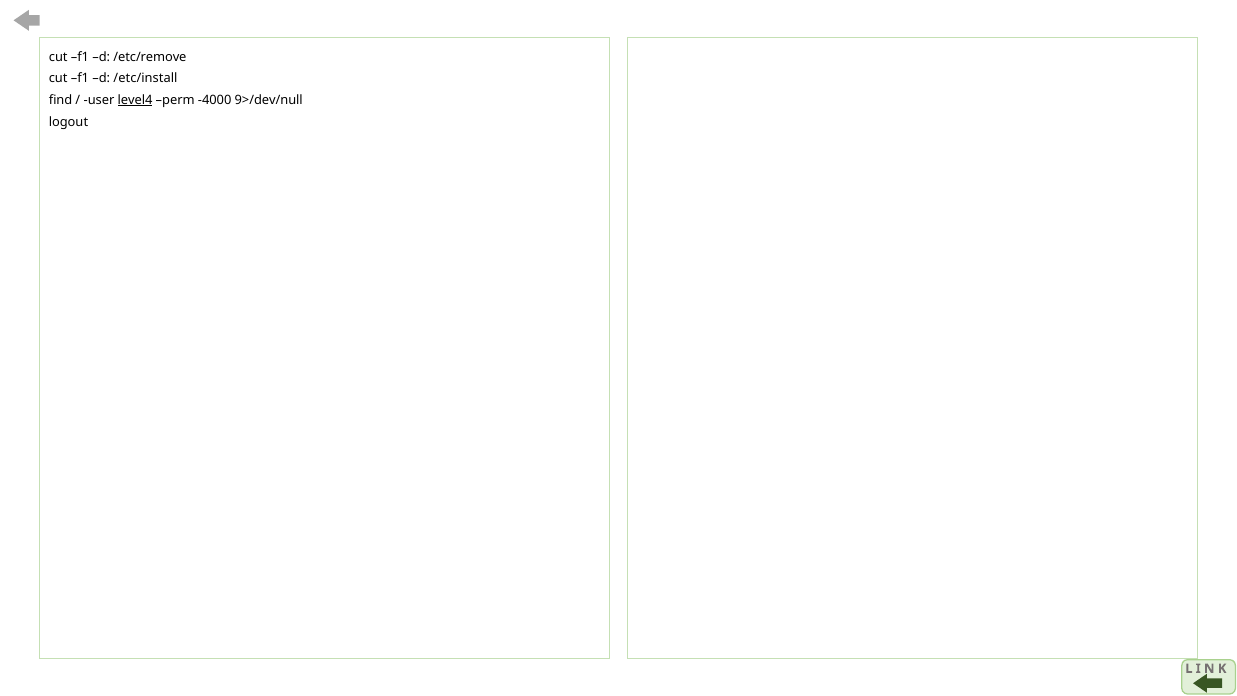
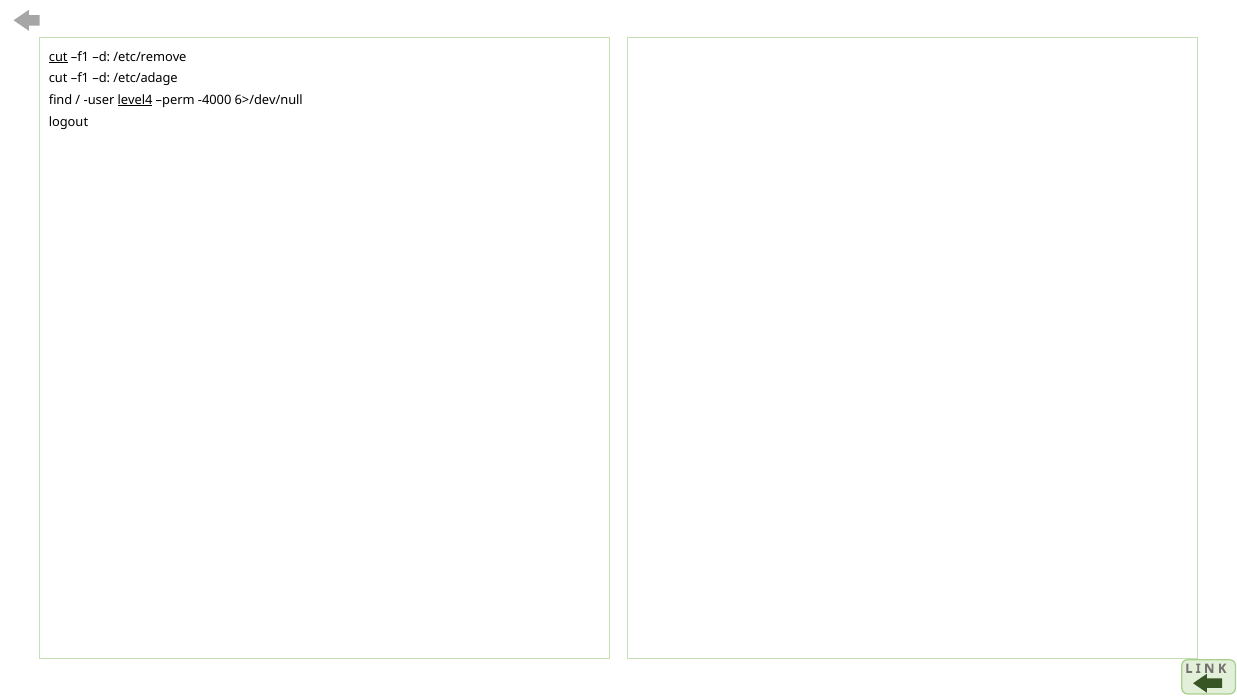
cut underline: none -> present (58, 57)
/etc/install: /etc/install -> /etc/adage (146, 78)
9>/dev/null: 9>/dev/null -> 6>/dev/null (269, 100)
